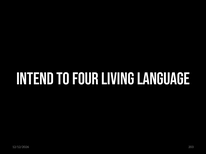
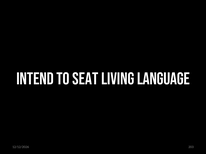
FOUR: FOUR -> SEAT (85, 79)
